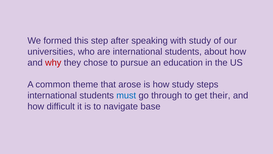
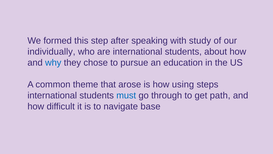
universities: universities -> individually (51, 52)
why colour: red -> blue (53, 62)
how study: study -> using (183, 84)
their: their -> path (220, 95)
